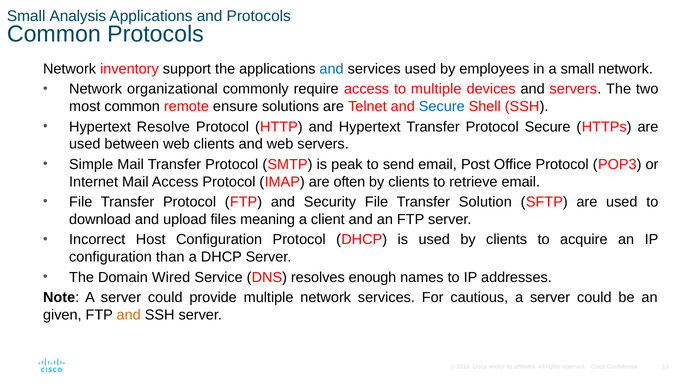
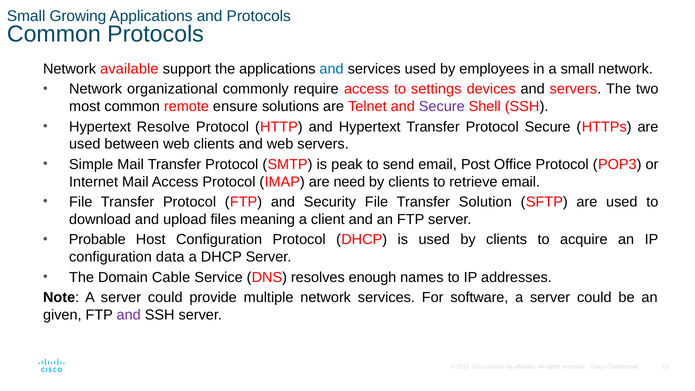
Analysis: Analysis -> Growing (78, 16)
inventory: inventory -> available (129, 69)
to multiple: multiple -> settings (436, 89)
Secure colour: blue -> purple (442, 106)
often: often -> need (349, 182)
Incorrect: Incorrect -> Probable (97, 240)
than: than -> data (170, 257)
Wired: Wired -> Cable (171, 277)
cautious: cautious -> software (479, 298)
and colour: orange -> purple (129, 315)
